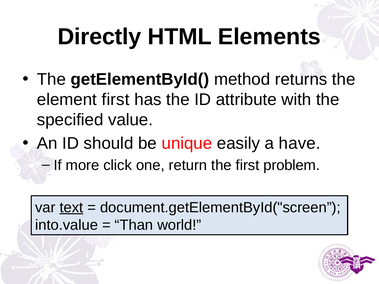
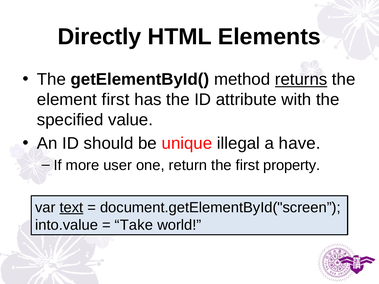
returns underline: none -> present (301, 80)
easily: easily -> illegal (238, 144)
click: click -> user (118, 165)
problem: problem -> property (292, 165)
Than: Than -> Take (134, 225)
